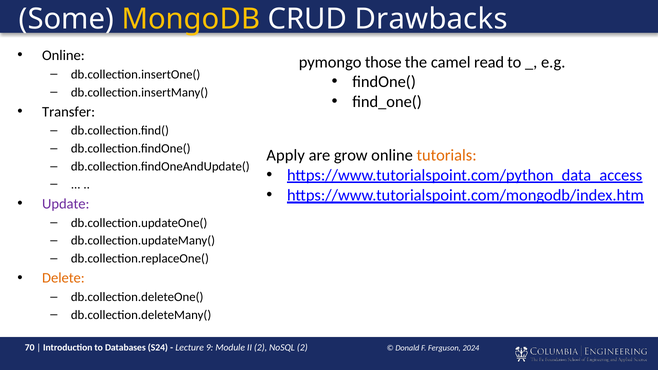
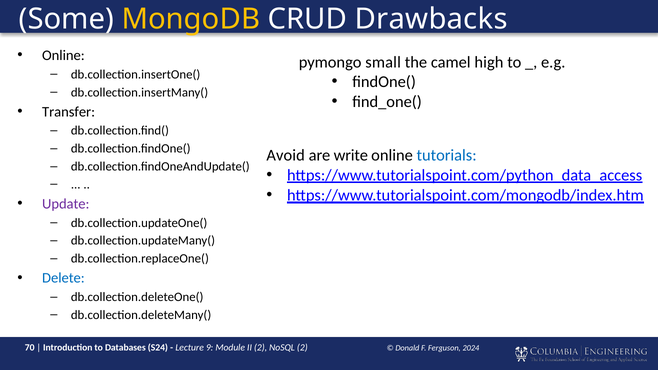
those: those -> small (383, 62)
read: read -> high (489, 62)
Apply: Apply -> Avoid (286, 156)
grow: grow -> write (351, 156)
tutorials colour: orange -> blue (447, 156)
Delete colour: orange -> blue (63, 278)
